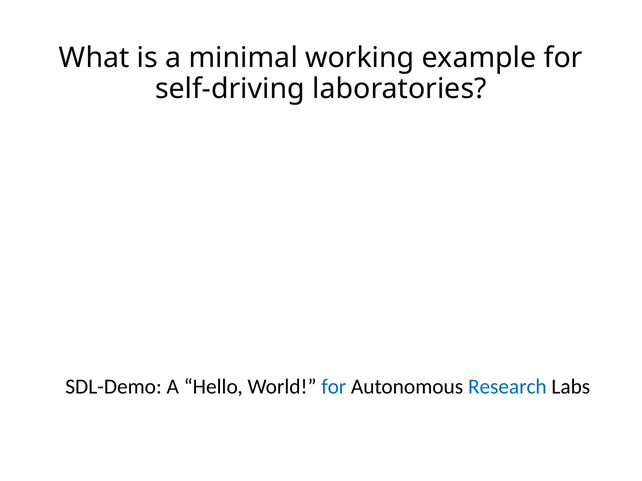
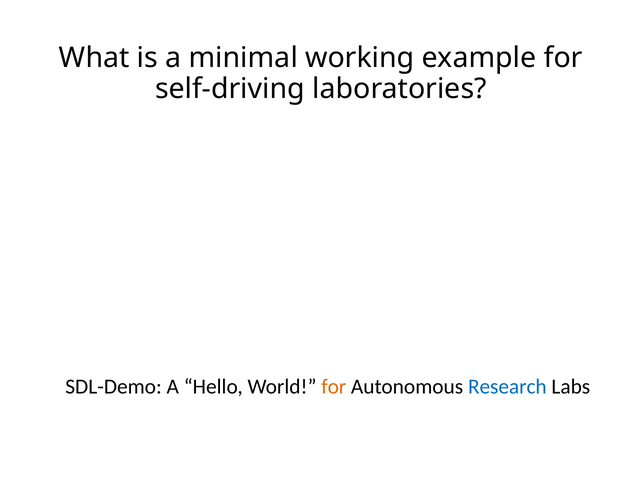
for colour: blue -> orange (334, 387)
